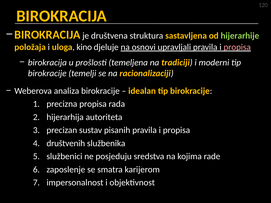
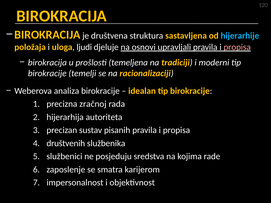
hijerarhije colour: light green -> light blue (240, 36)
kino: kino -> ljudi (84, 47)
precizna propisa: propisa -> zračnoj (93, 104)
